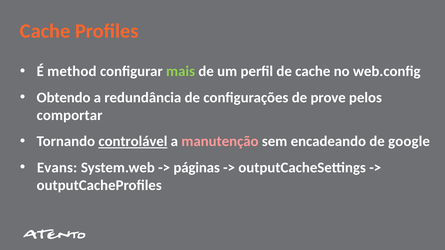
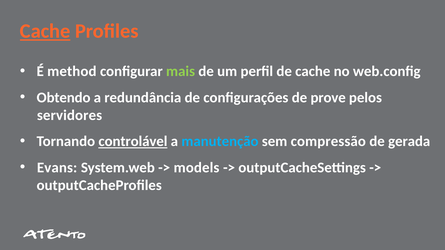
Cache underline: none -> present (45, 31)
comportar: comportar -> servidores (70, 115)
manutenção colour: pink -> light blue (220, 142)
encadeando: encadeando -> compressão (328, 142)
google: google -> gerada (409, 142)
páginas: páginas -> models (197, 168)
